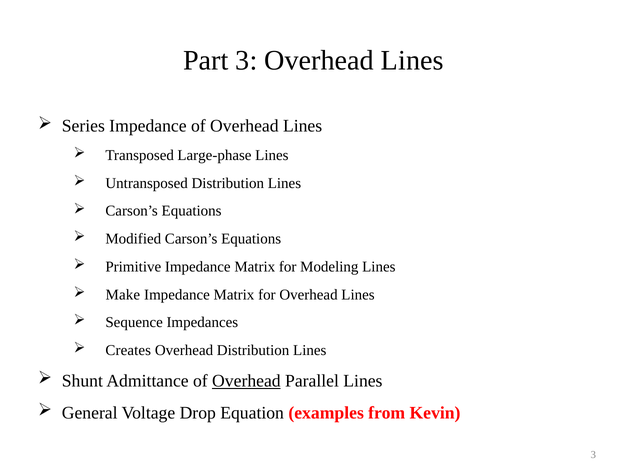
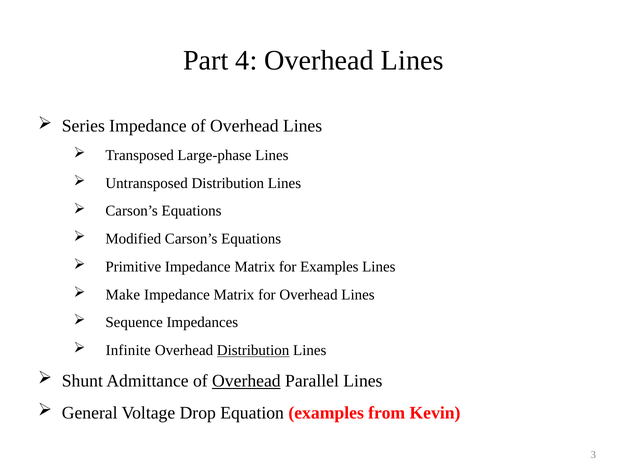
Part 3: 3 -> 4 (246, 61)
for Modeling: Modeling -> Examples (329, 266)
Creates: Creates -> Infinite (128, 350)
Distribution underline: none -> present (253, 350)
